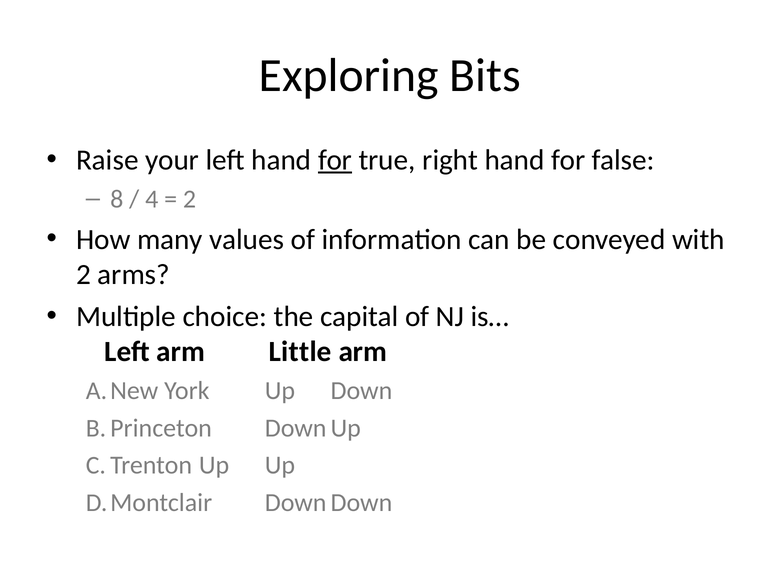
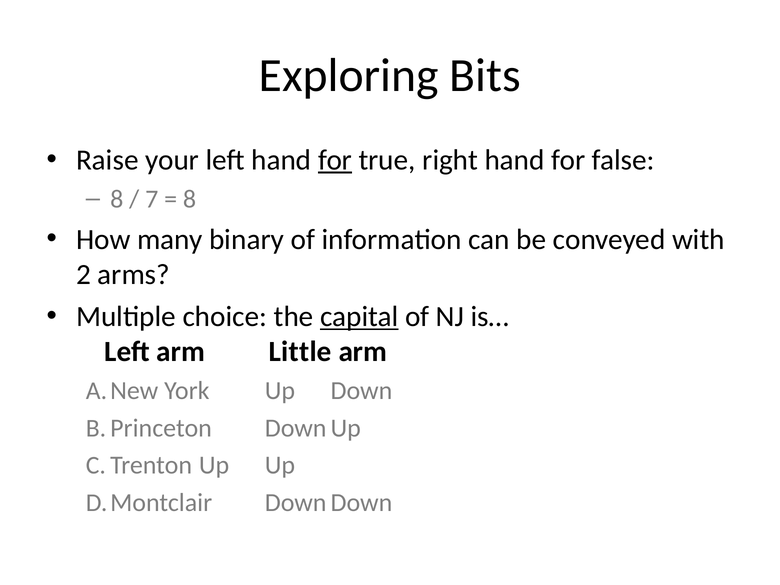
4: 4 -> 7 (152, 199)
2: 2 -> 8 (190, 199)
values: values -> binary (247, 239)
capital underline: none -> present (359, 317)
